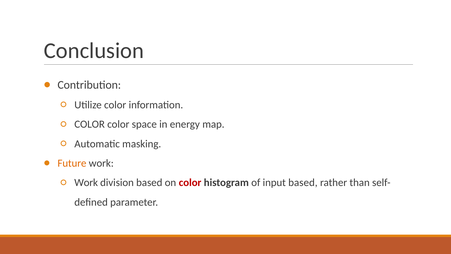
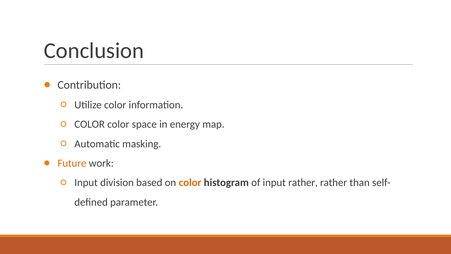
Work: Work -> Input (86, 183)
color colour: red -> orange (190, 183)
input based: based -> rather (303, 183)
